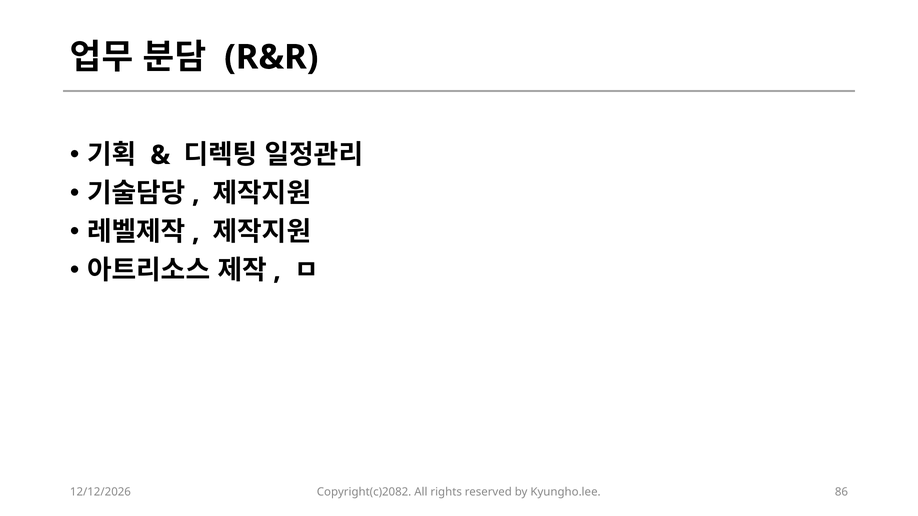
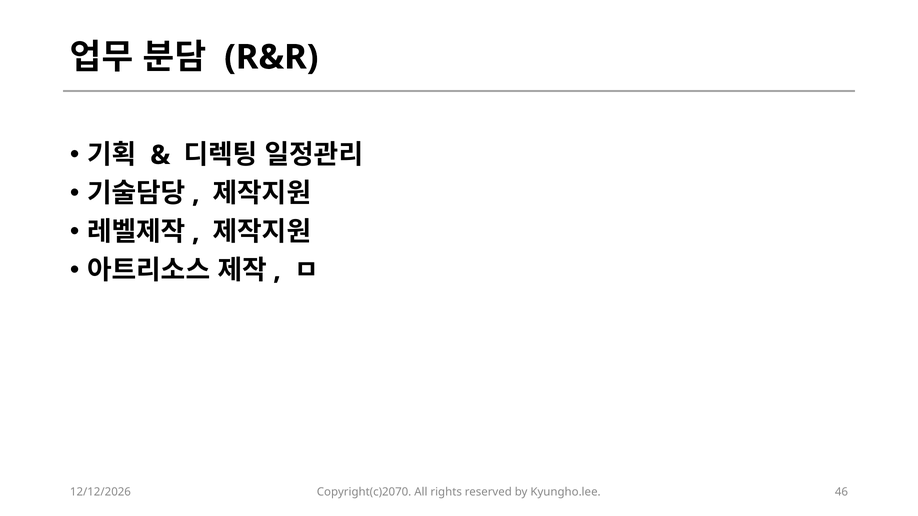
Copyright(c)2082: Copyright(c)2082 -> Copyright(c)2070 (364, 492)
86: 86 -> 46 (841, 492)
